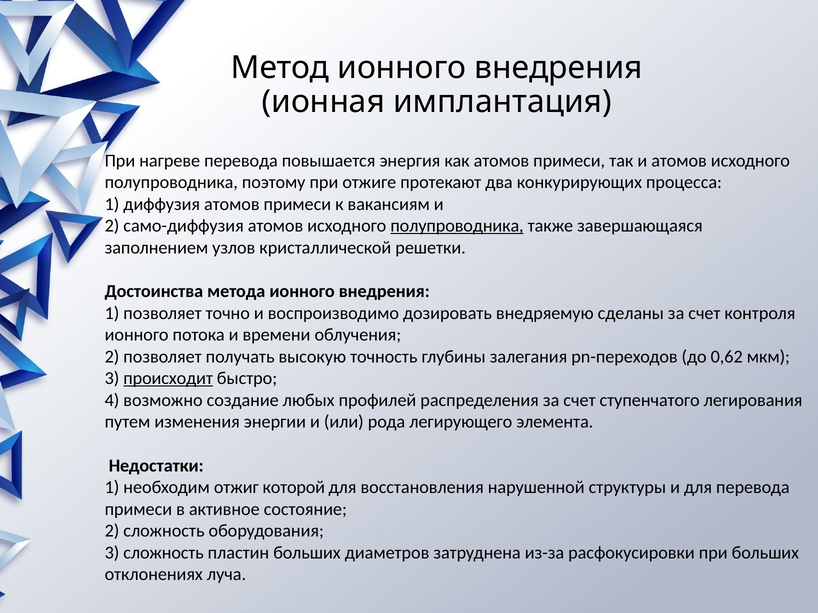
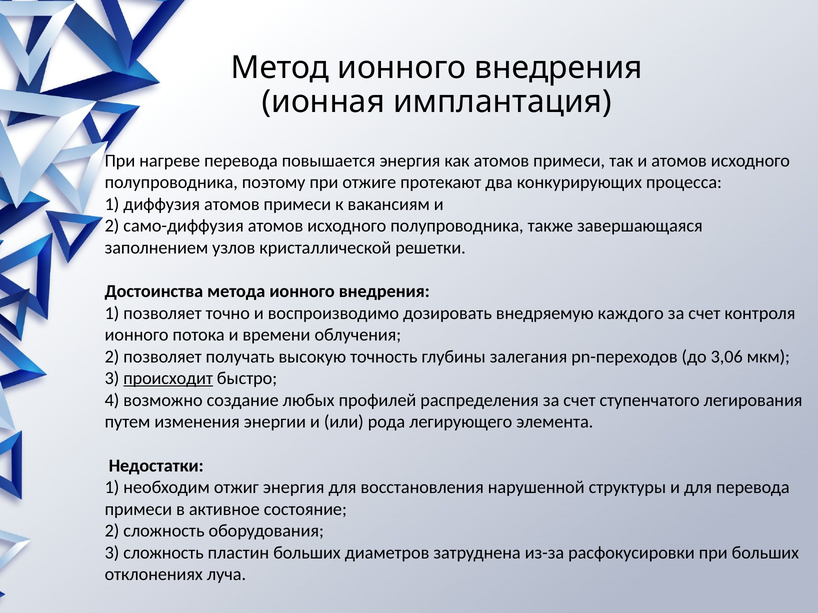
полупроводника underline: present -> none (457, 226)
сделаны: сделаны -> каждого (631, 313)
0,62: 0,62 -> 3,06 (727, 357)
отжиг которой: которой -> энергия (294, 488)
